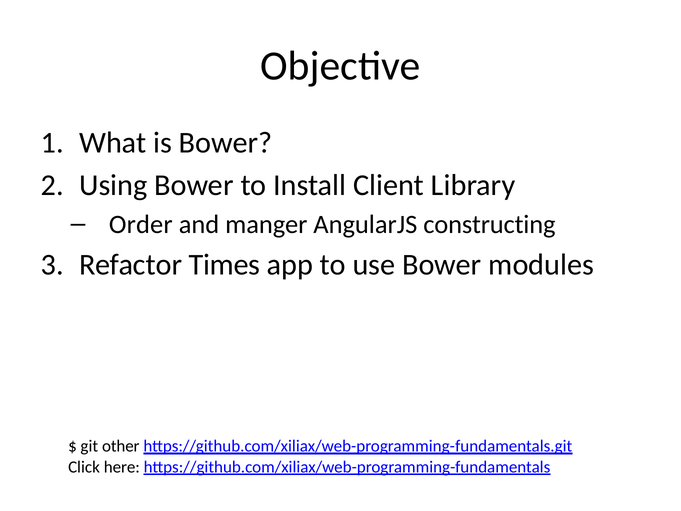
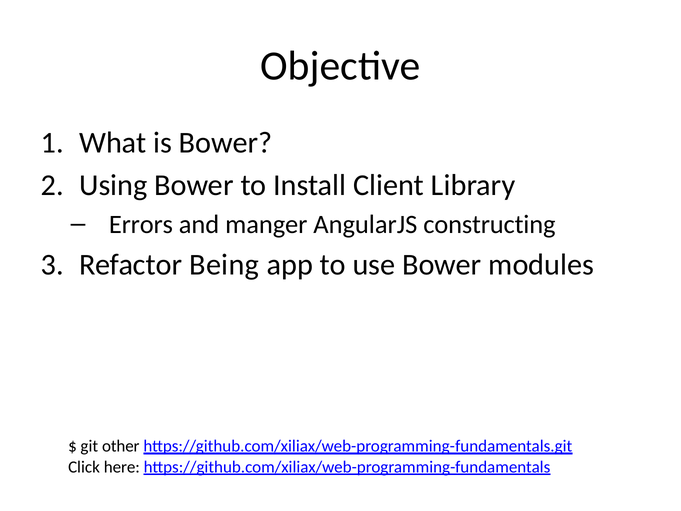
Order: Order -> Errors (141, 224)
Times: Times -> Being (224, 265)
